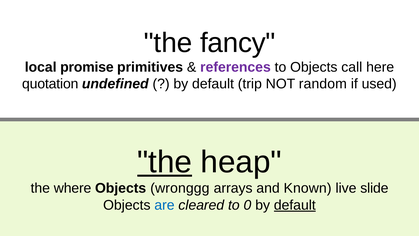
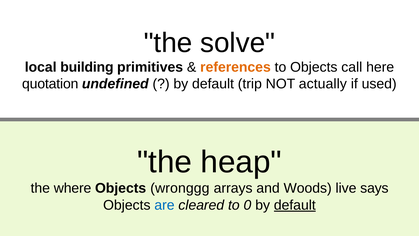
fancy: fancy -> solve (238, 43)
promise: promise -> building (87, 67)
references colour: purple -> orange (235, 67)
random: random -> actually (323, 84)
the underline: present -> none (165, 162)
Known: Known -> Woods (308, 188)
slide: slide -> says (374, 188)
